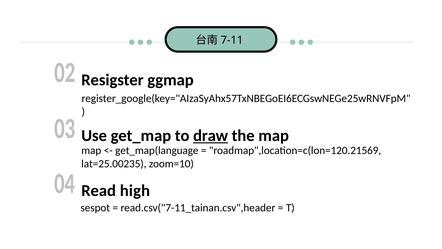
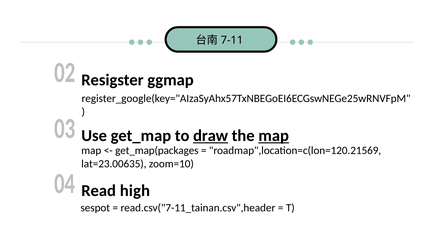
map underline: none -> present (274, 135)
get_map(language: get_map(language -> get_map(packages (157, 150)
lat=25.00235: lat=25.00235 -> lat=23.00635 (114, 164)
